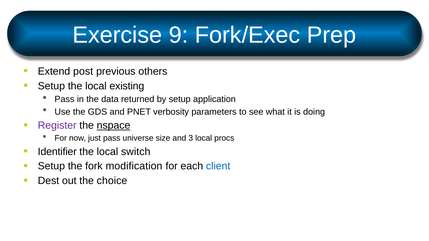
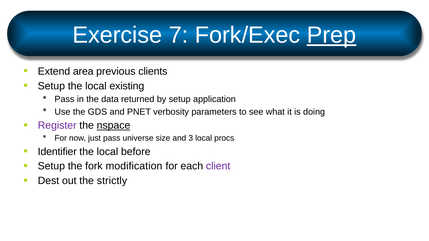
9: 9 -> 7 (179, 35)
Prep underline: none -> present (332, 35)
post: post -> area (83, 71)
others: others -> clients (153, 71)
switch: switch -> before (136, 152)
client colour: blue -> purple (218, 166)
choice: choice -> strictly (112, 181)
